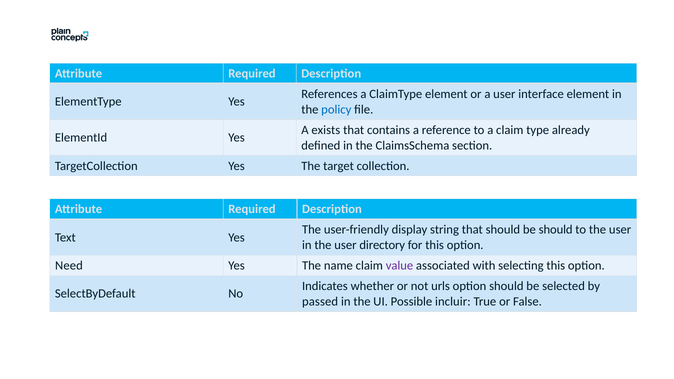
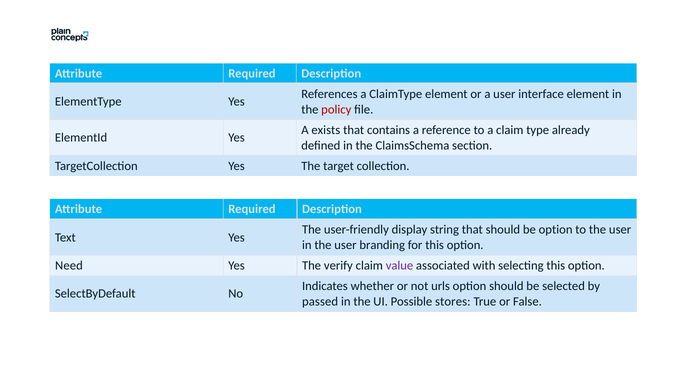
policy colour: blue -> red (336, 109)
be should: should -> option (556, 230)
directory: directory -> branding (382, 245)
name: name -> verify (338, 266)
incluir: incluir -> stores (453, 302)
